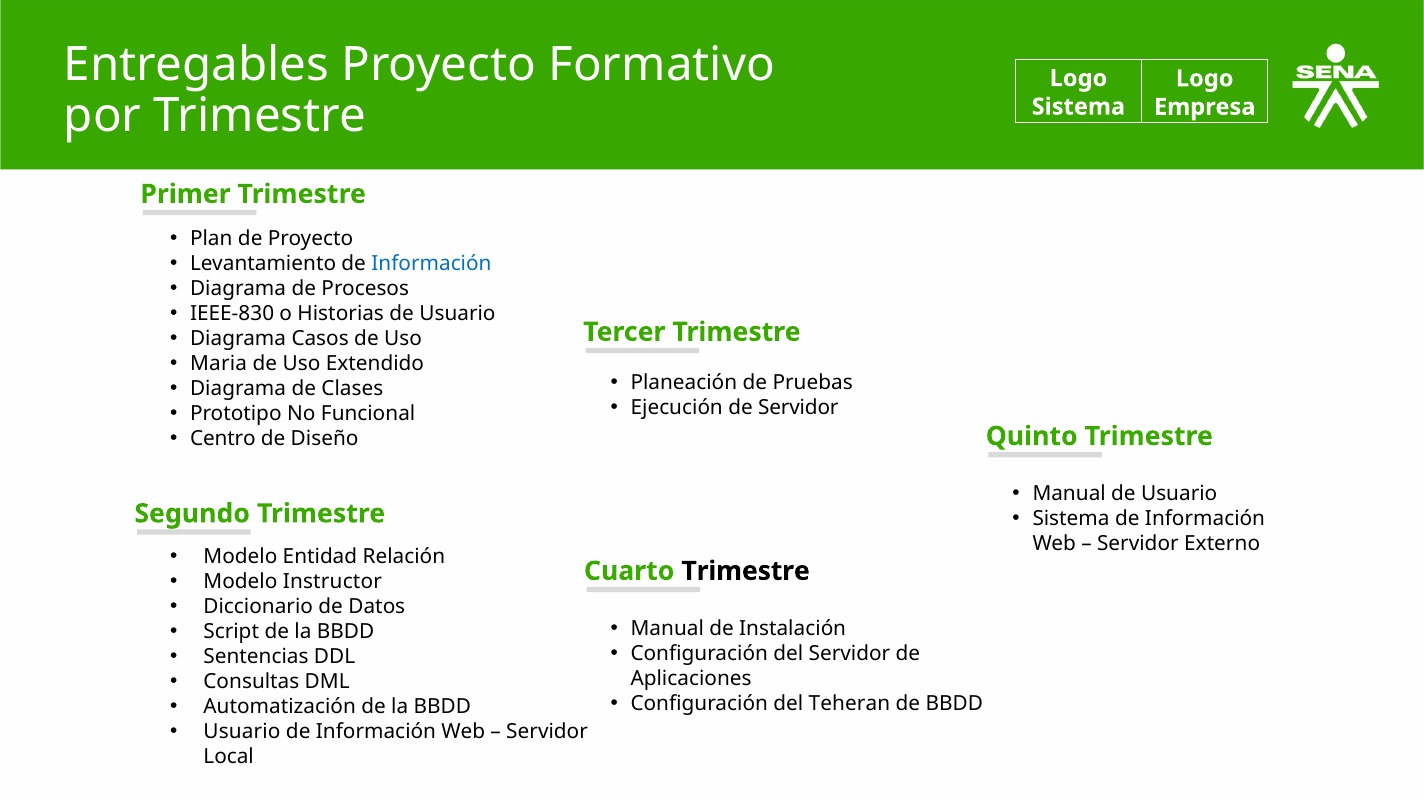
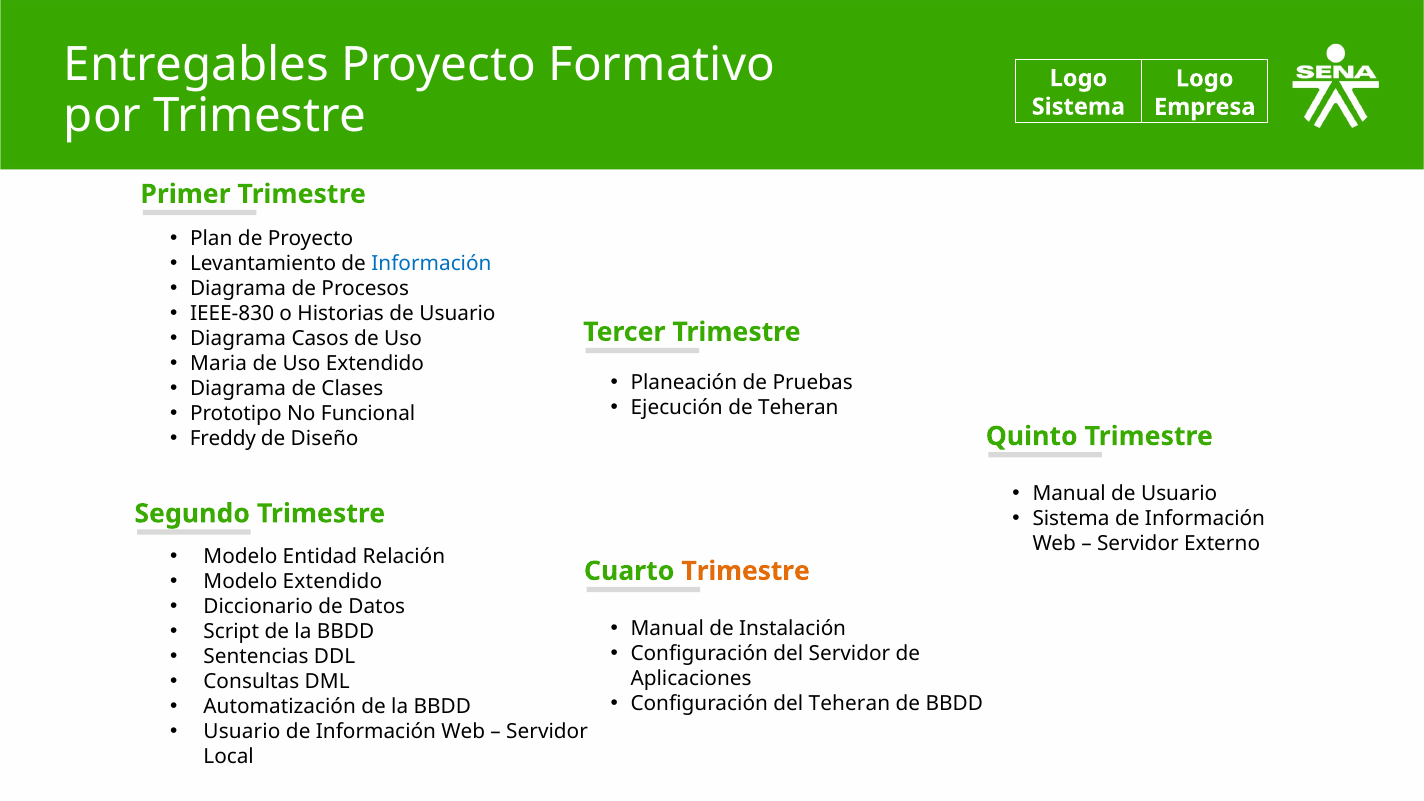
de Servidor: Servidor -> Teheran (798, 408)
Centro: Centro -> Freddy (223, 438)
Trimestre colour: black -> orange (746, 571)
Modelo Instructor: Instructor -> Extendido (332, 582)
